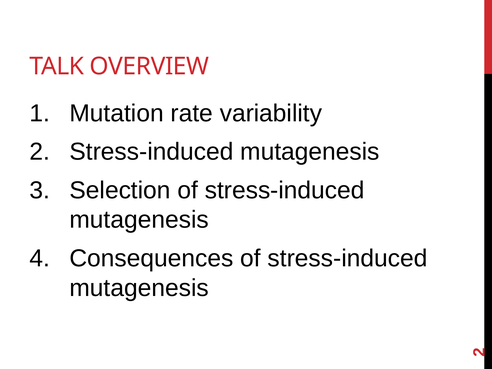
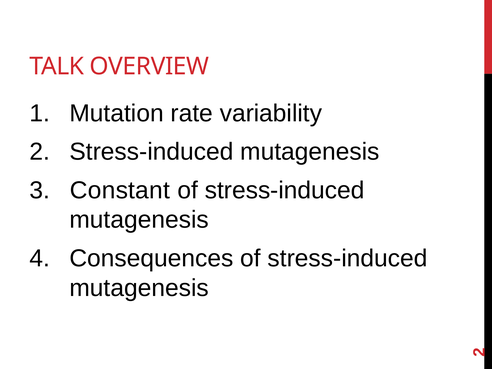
Selection: Selection -> Constant (120, 190)
